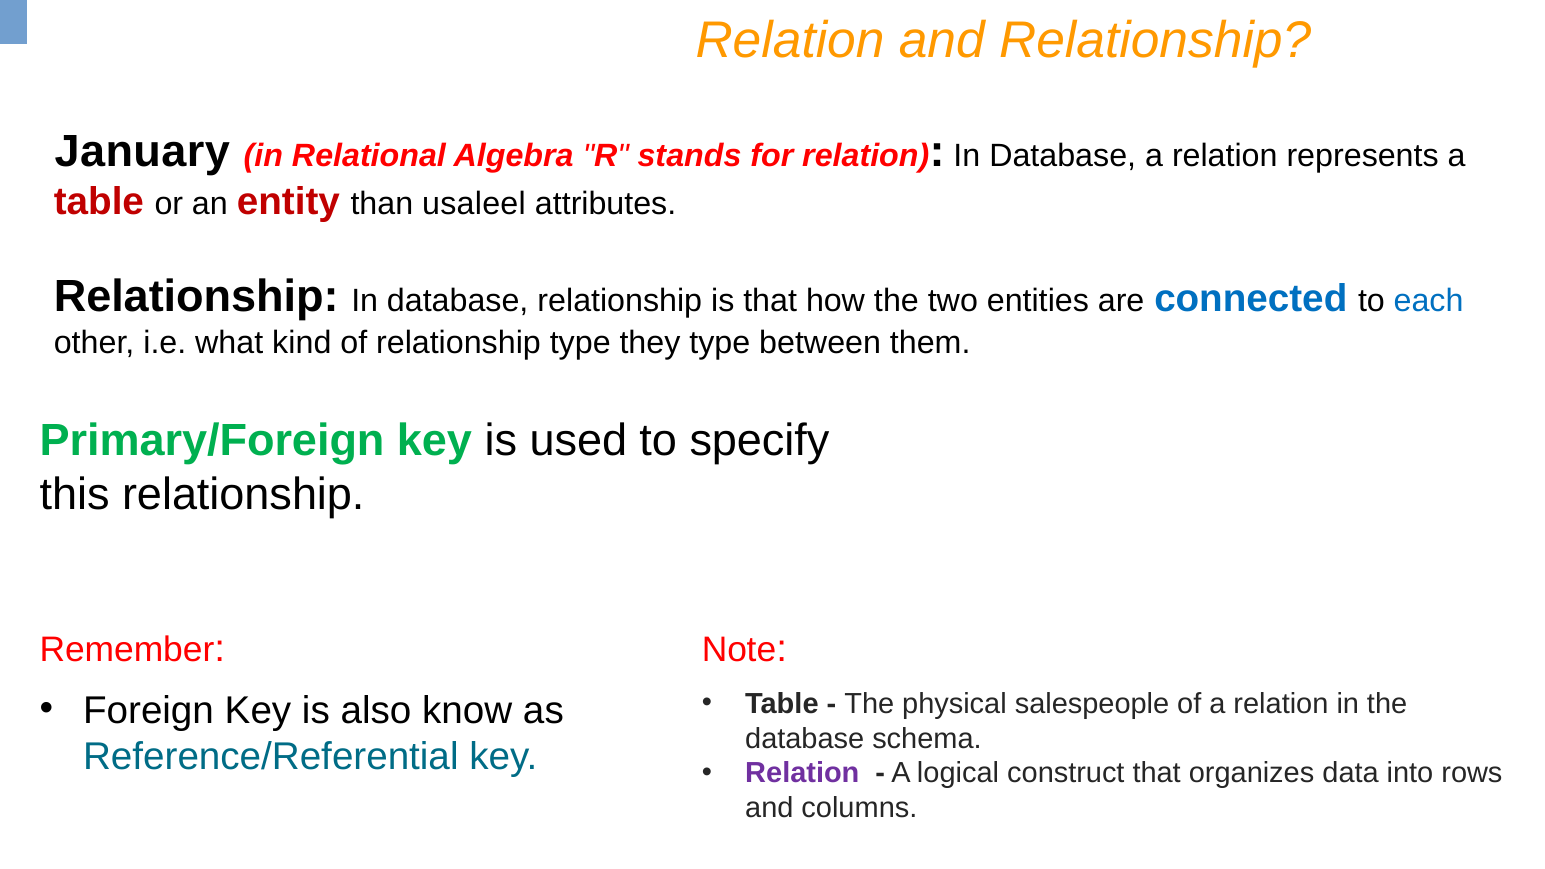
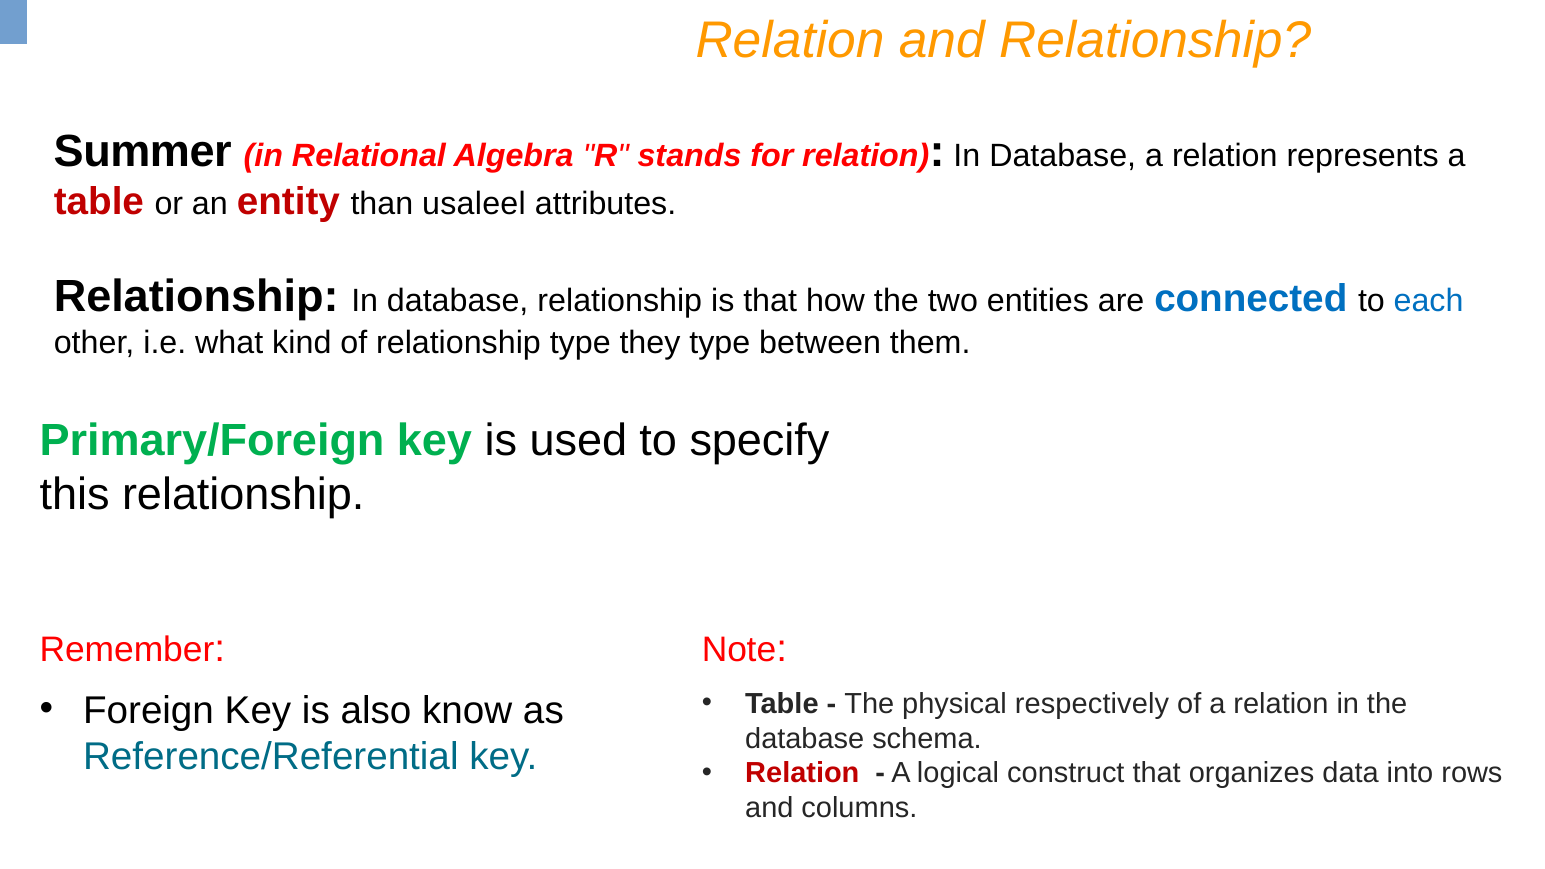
January: January -> Summer (143, 152)
salespeople: salespeople -> respectively (1092, 704)
Relation colour: purple -> red (802, 773)
